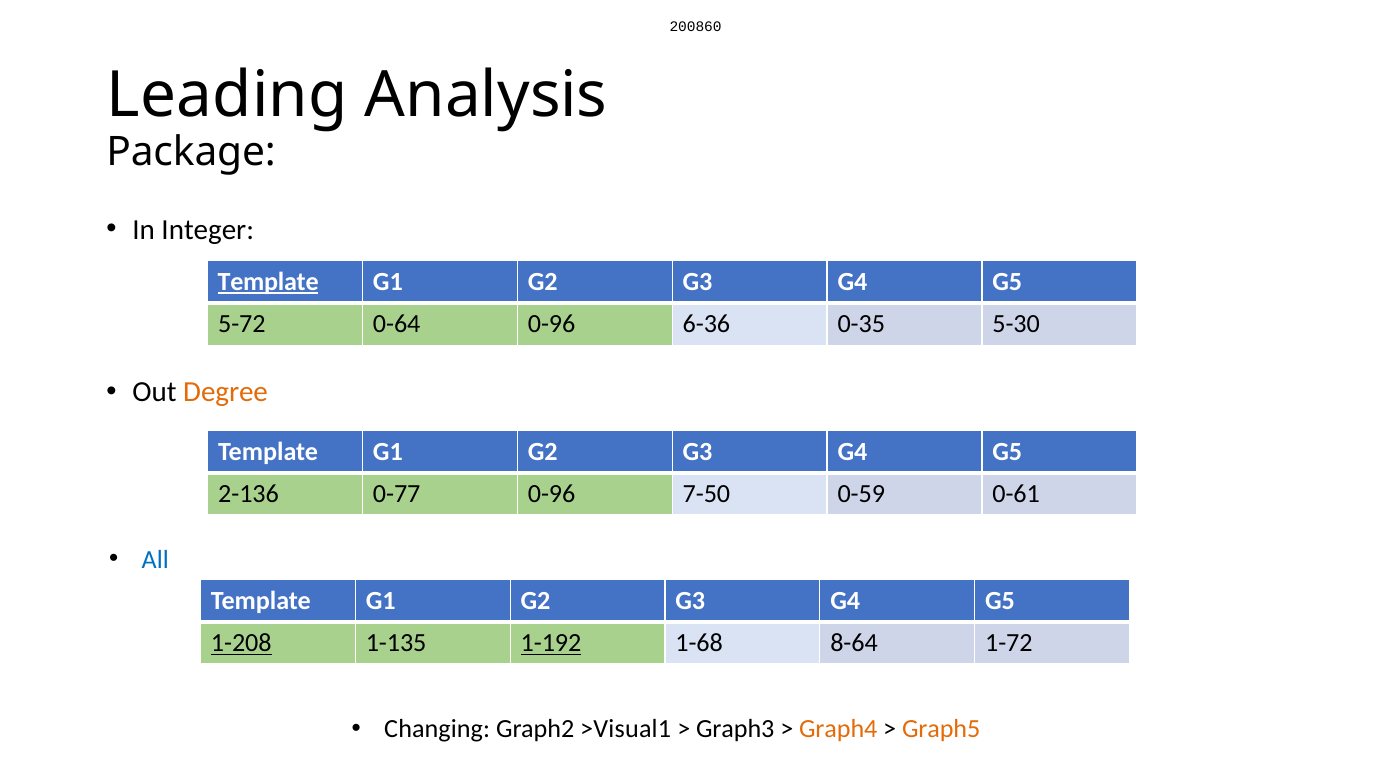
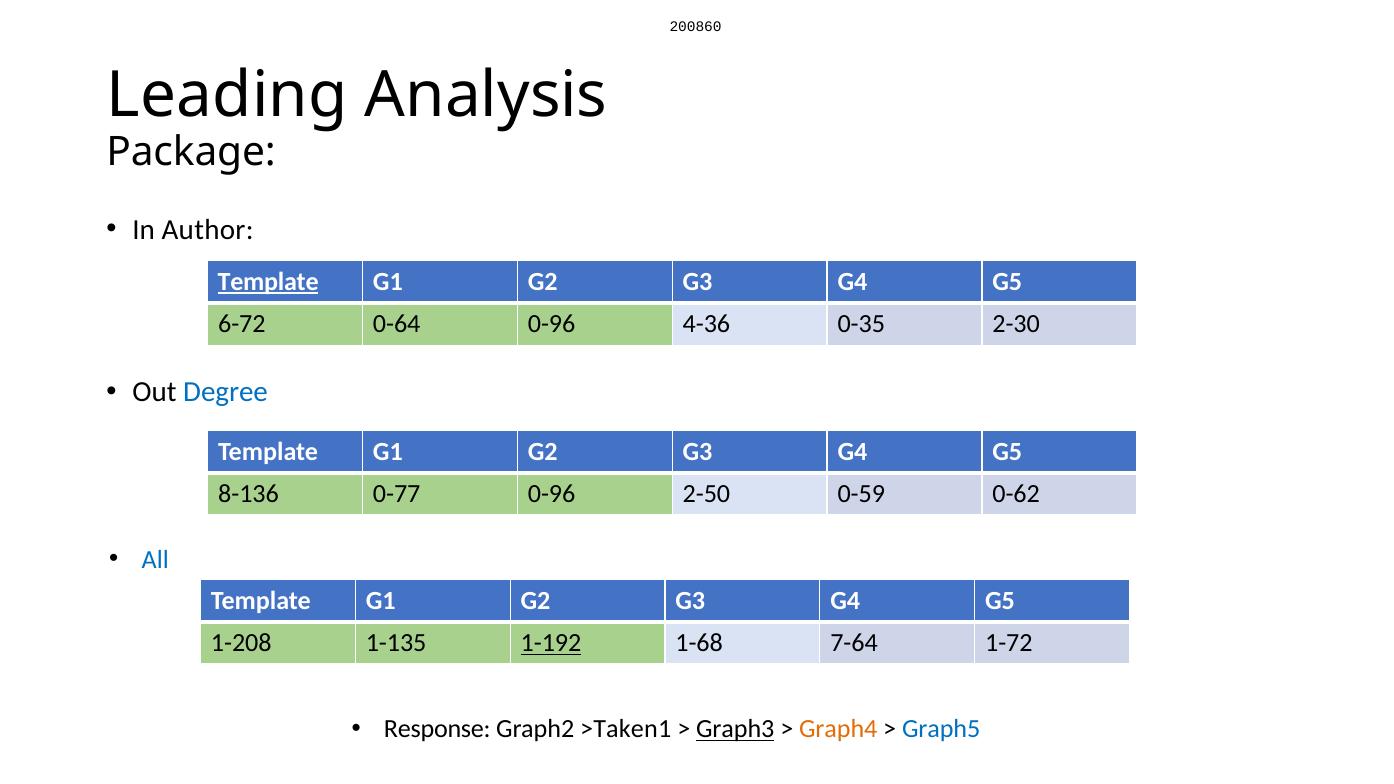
Integer: Integer -> Author (208, 229)
5-72: 5-72 -> 6-72 (242, 324)
6-36: 6-36 -> 4-36 (706, 324)
5-30: 5-30 -> 2-30 (1016, 324)
Degree colour: orange -> blue (226, 392)
2-136: 2-136 -> 8-136 (248, 494)
7-50: 7-50 -> 2-50 (706, 494)
0-61: 0-61 -> 0-62 (1016, 494)
1-208 underline: present -> none (241, 643)
8-64: 8-64 -> 7-64 (854, 643)
Changing: Changing -> Response (437, 729)
>Visual1: >Visual1 -> >Taken1 (626, 729)
Graph3 underline: none -> present (735, 729)
Graph5 colour: orange -> blue (941, 729)
